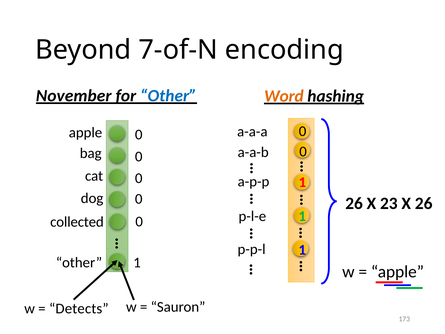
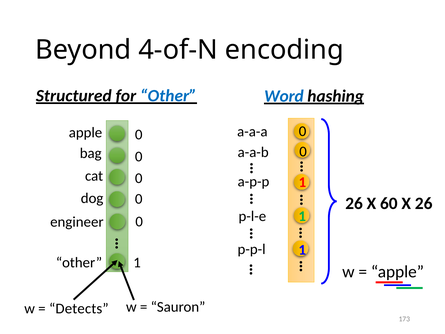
7-of-N: 7-of-N -> 4-of-N (178, 50)
November: November -> Structured (74, 96)
Word colour: orange -> blue (284, 96)
23: 23 -> 60 (389, 203)
collected: collected -> engineer (77, 222)
